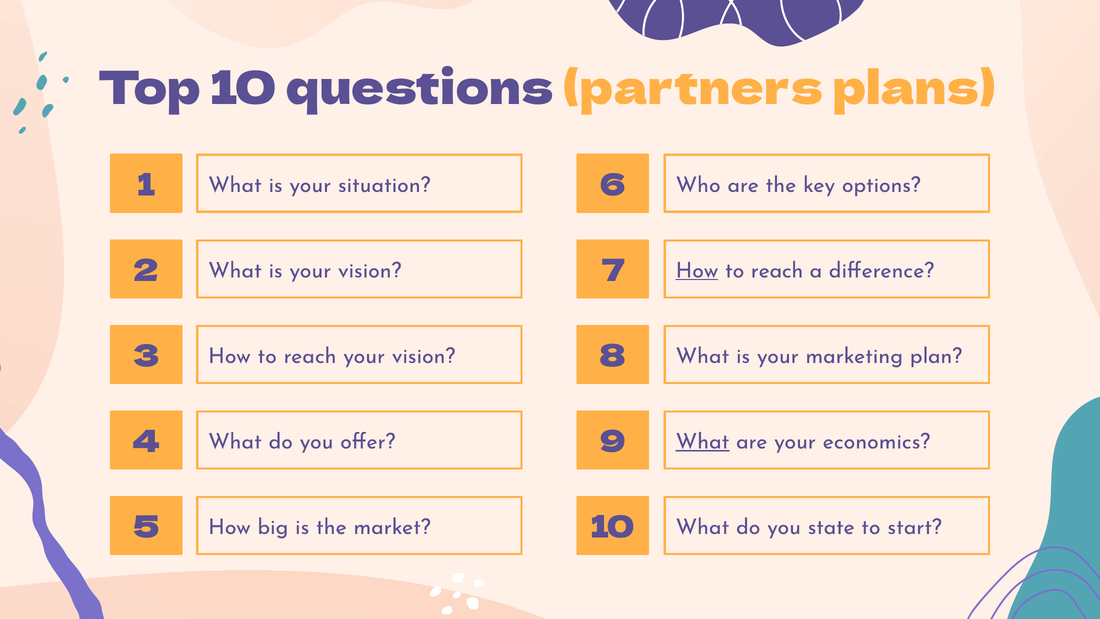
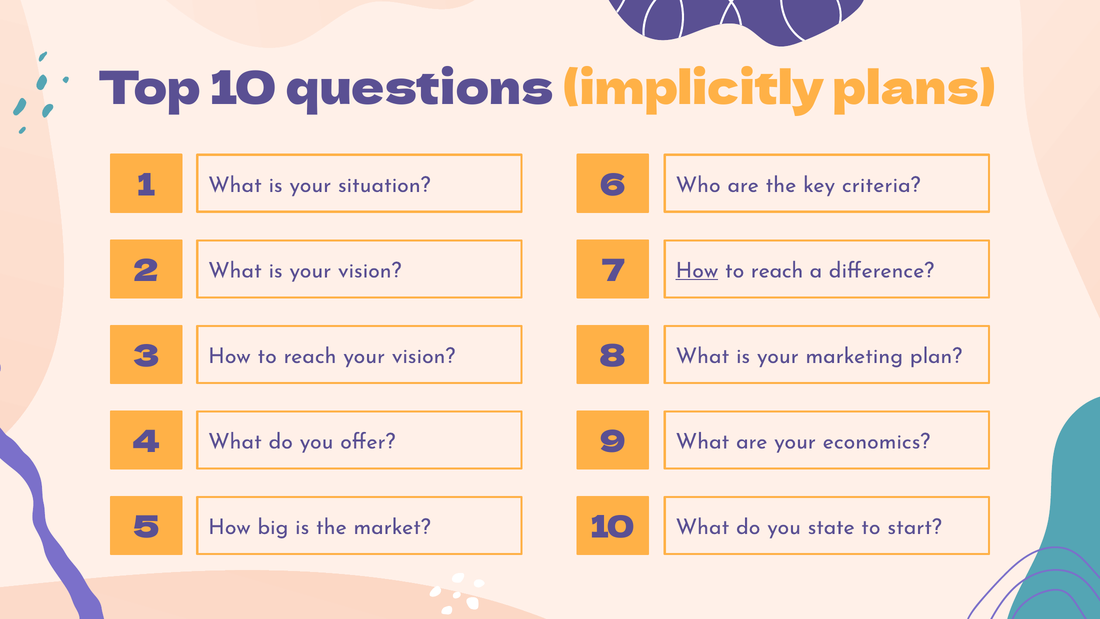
partners: partners -> implicitly (694, 89)
options: options -> criteria (881, 185)
What underline: present -> none (702, 441)
